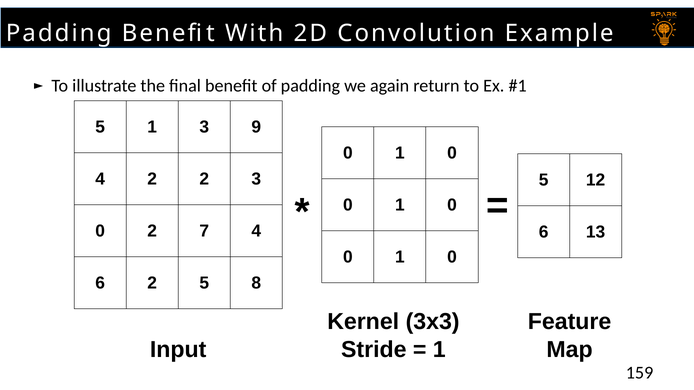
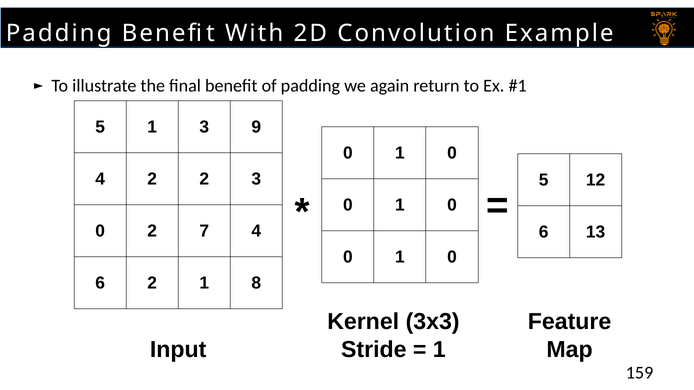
2 5: 5 -> 1 (204, 283)
